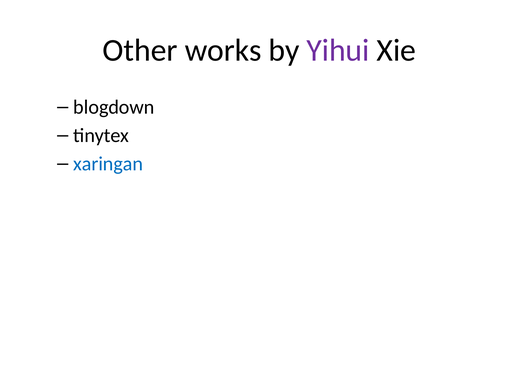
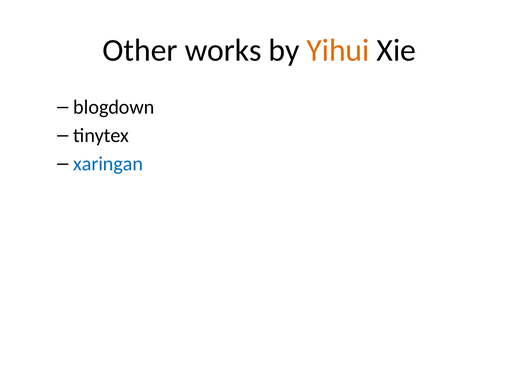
Yihui colour: purple -> orange (338, 50)
